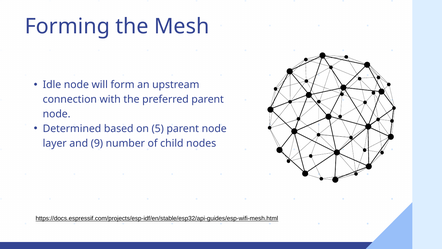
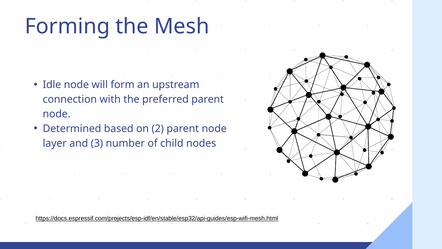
5: 5 -> 2 (158, 129)
9: 9 -> 3 (97, 143)
